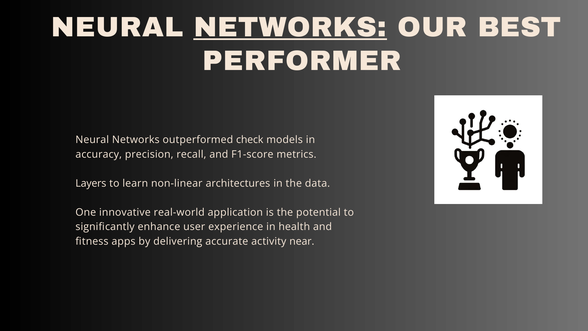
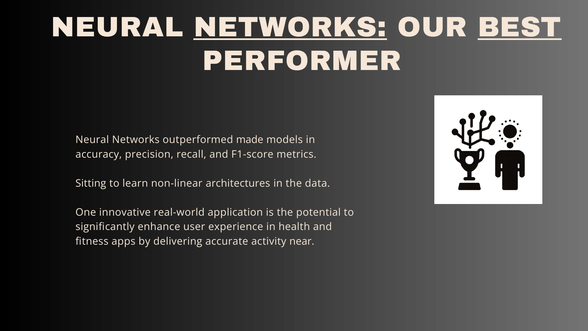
BEST underline: none -> present (519, 27)
check: check -> made (250, 140)
Layers: Layers -> Sitting (91, 183)
